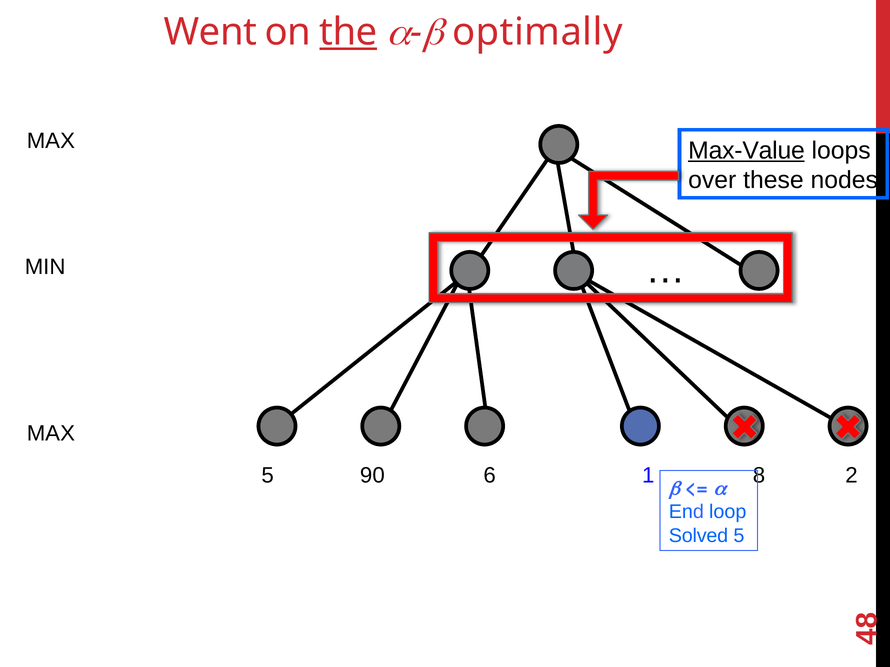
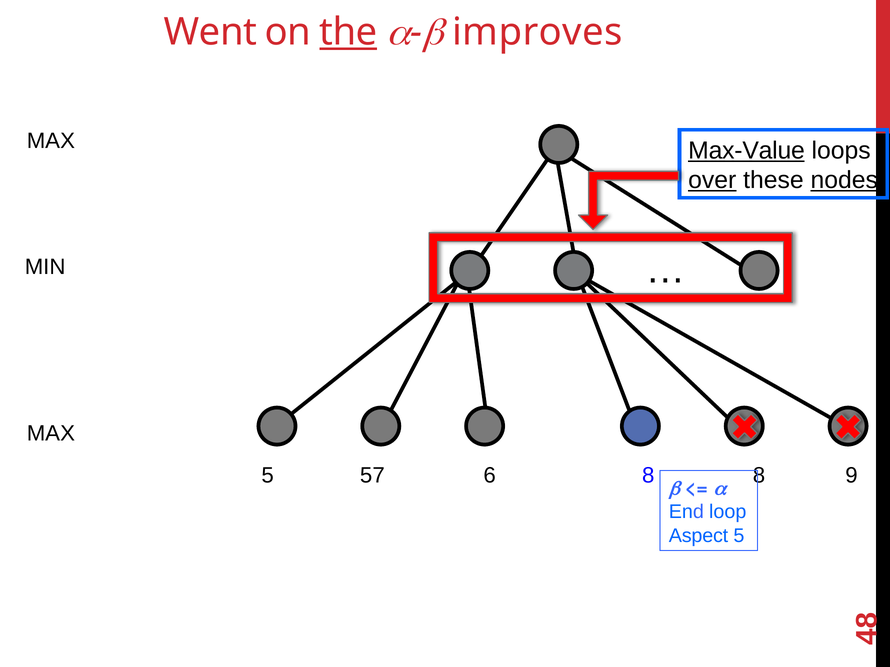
optimally: optimally -> improves (537, 32)
over underline: none -> present (712, 180)
nodes underline: none -> present (844, 180)
90: 90 -> 57 (372, 476)
6 1: 1 -> 8 (648, 476)
2: 2 -> 9 (852, 476)
Solved: Solved -> Aspect (699, 536)
